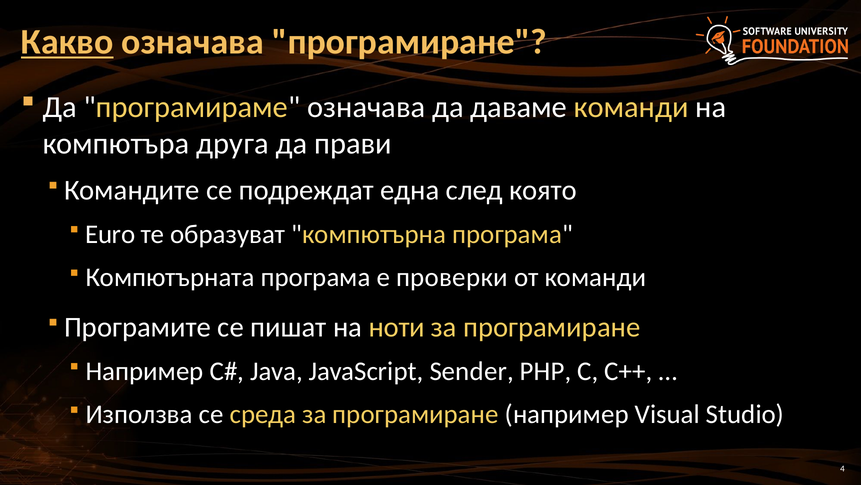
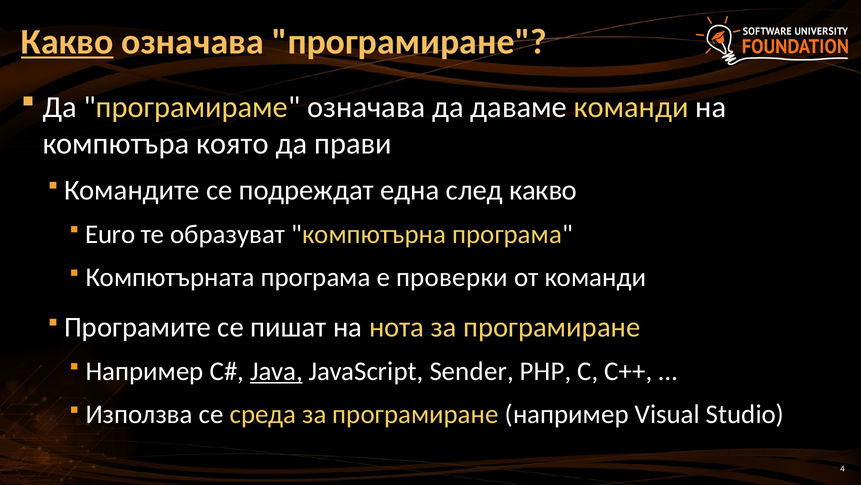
друга: друга -> която (232, 144)
след която: която -> какво (543, 190)
ноти: ноти -> нота (397, 327)
Java underline: none -> present (277, 371)
